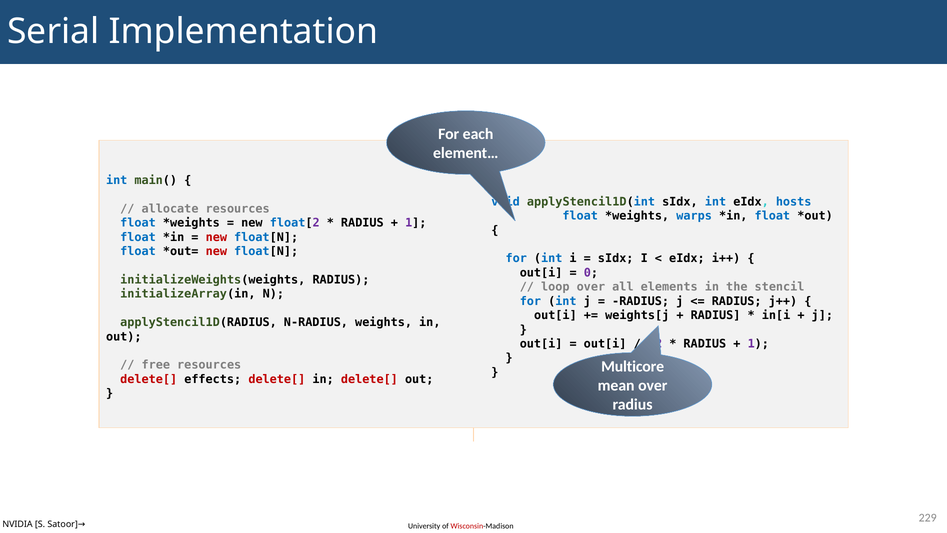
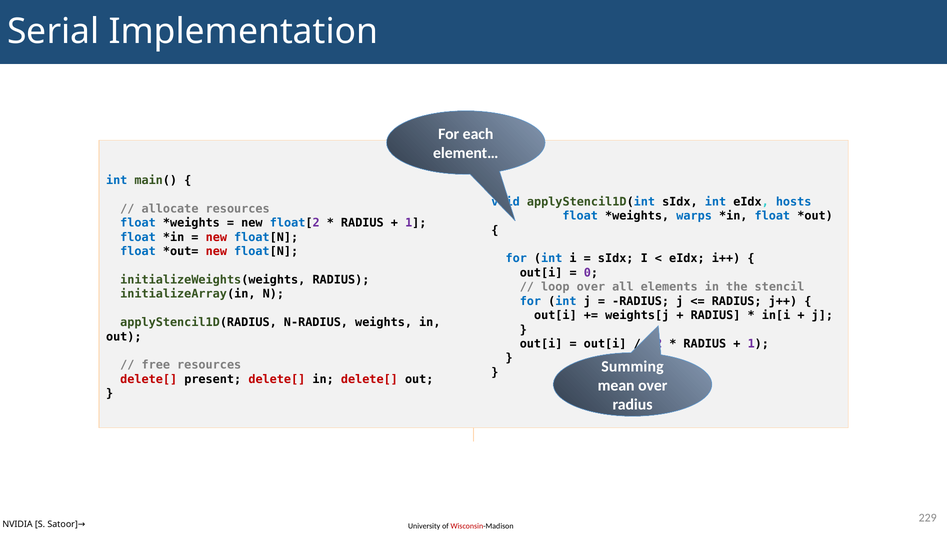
Multicore: Multicore -> Summing (632, 366)
effects: effects -> present (213, 379)
